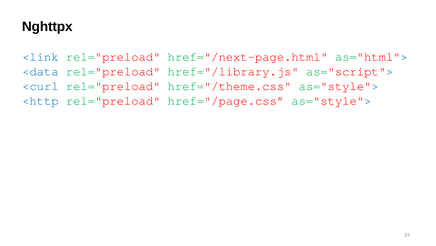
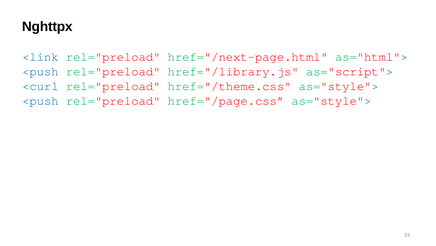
<data: <data -> <push (40, 71)
<http: <http -> <push (40, 100)
